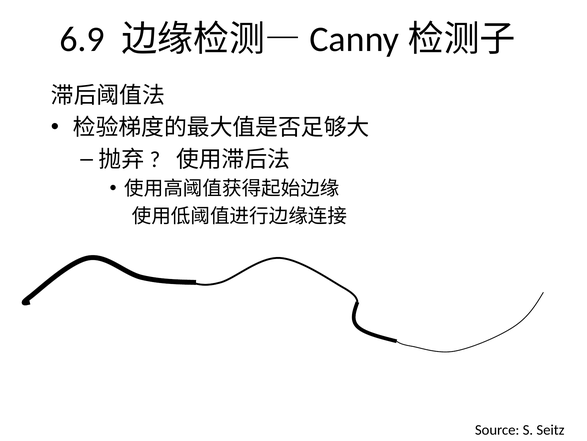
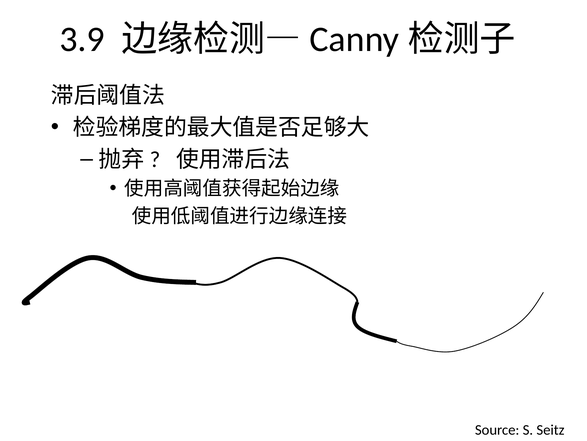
6.9: 6.9 -> 3.9 (82, 39)
